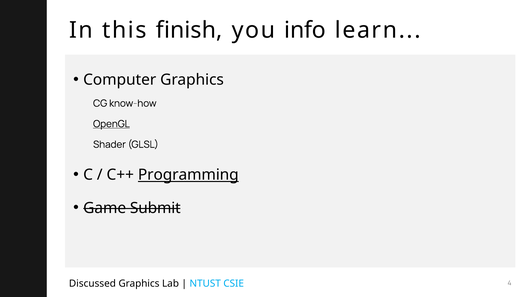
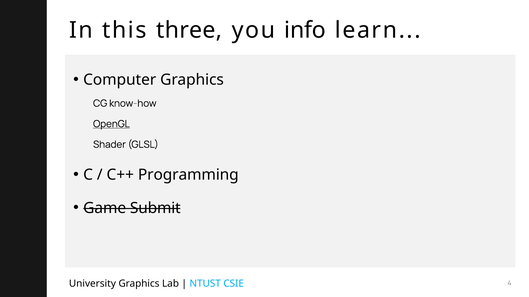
finish: finish -> three (189, 30)
Programming underline: present -> none (188, 175)
Discussed: Discussed -> University (92, 284)
